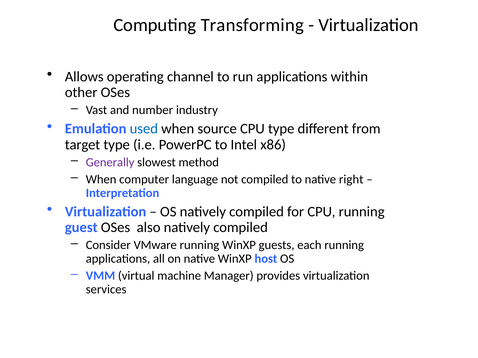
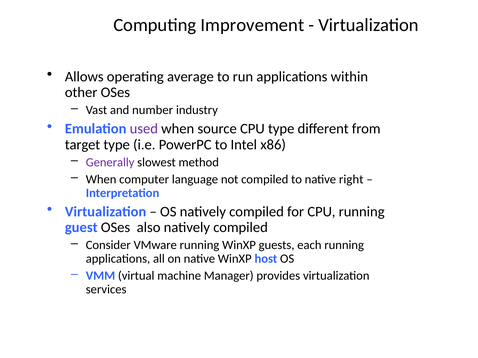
Transforming: Transforming -> Improvement (252, 25)
channel: channel -> average (190, 77)
used colour: blue -> purple (144, 129)
